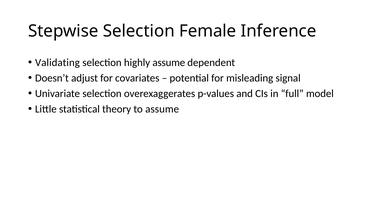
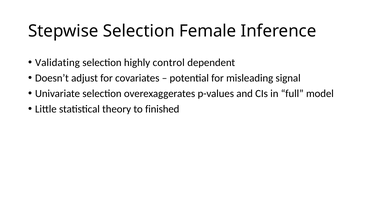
highly assume: assume -> control (169, 62)
to assume: assume -> finished (162, 109)
